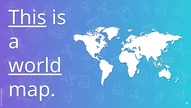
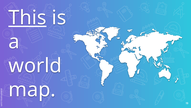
world underline: present -> none (35, 65)
